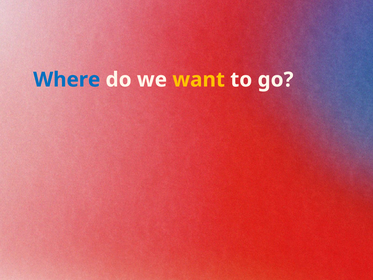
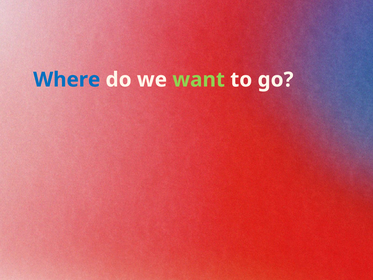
want colour: yellow -> light green (199, 80)
